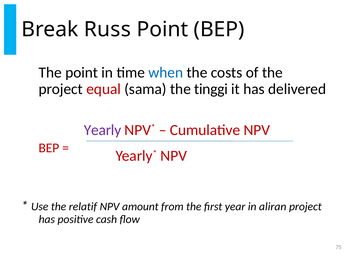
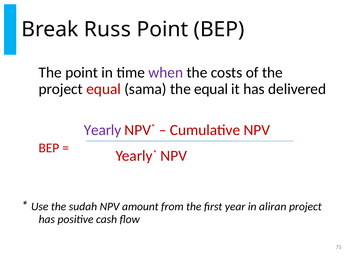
when colour: blue -> purple (166, 73)
the tinggi: tinggi -> equal (211, 89)
relatif: relatif -> sudah (83, 206)
